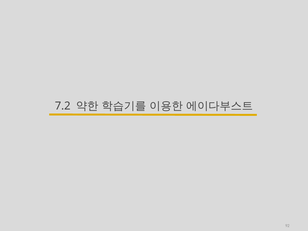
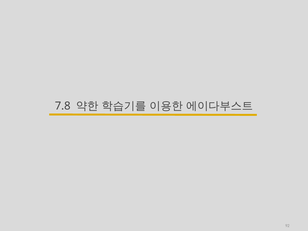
7.2: 7.2 -> 7.8 (63, 106)
